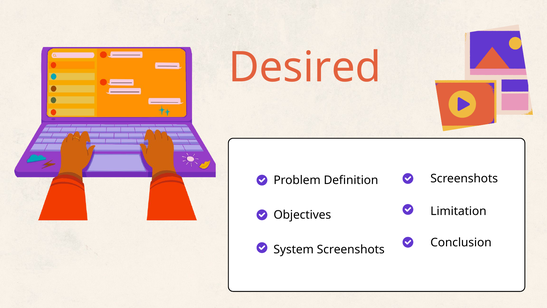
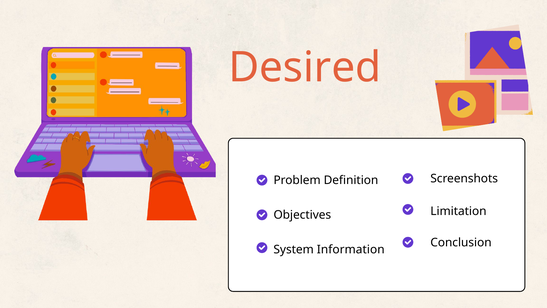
System Screenshots: Screenshots -> Information (351, 249)
